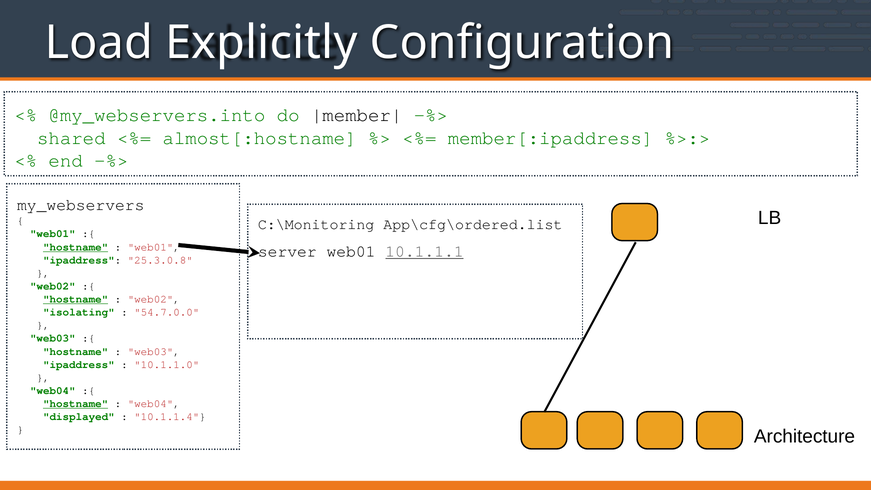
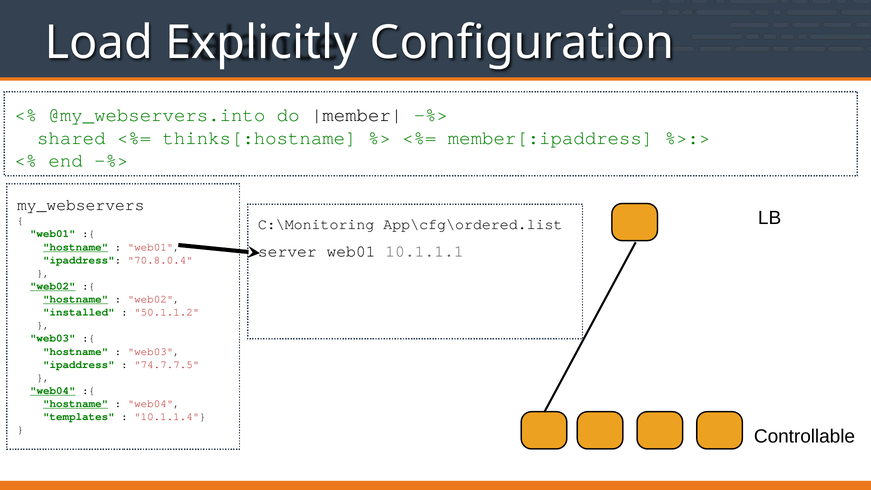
almost[:hostname: almost[:hostname -> thinks[:hostname (260, 138)
10.1.1.1 underline: present -> none (424, 251)
25.3.0.8: 25.3.0.8 -> 70.8.0.4 (160, 260)
web02 underline: none -> present (53, 286)
isolating: isolating -> installed (79, 312)
54.7.0.0: 54.7.0.0 -> 50.1.1.2 (167, 312)
10.1.1.0: 10.1.1.0 -> 74.7.7.5 (167, 364)
web04 underline: none -> present (53, 391)
displayed: displayed -> templates (79, 417)
Architecture: Architecture -> Controllable (804, 436)
